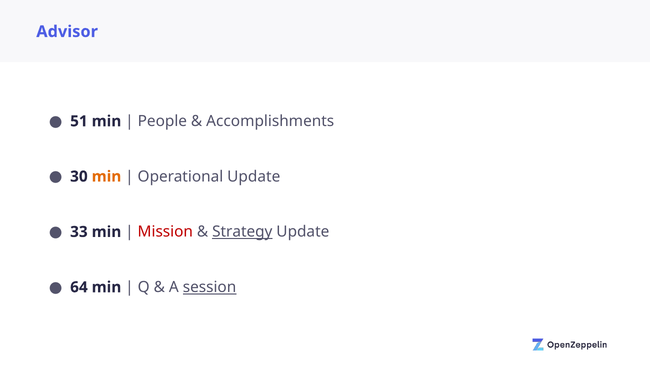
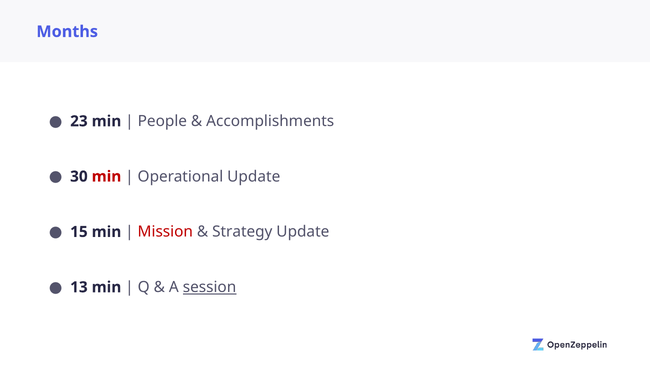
Advisor: Advisor -> Months (67, 32)
51: 51 -> 23 (79, 121)
min colour: orange -> red (106, 176)
33: 33 -> 15 (79, 232)
Strategy underline: present -> none (242, 232)
64: 64 -> 13 (79, 287)
